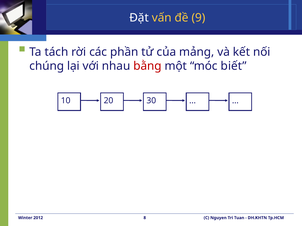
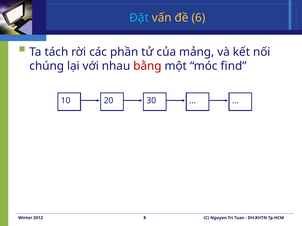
Đặt colour: white -> light blue (139, 18)
9: 9 -> 6 (198, 18)
biết: biết -> find (234, 66)
